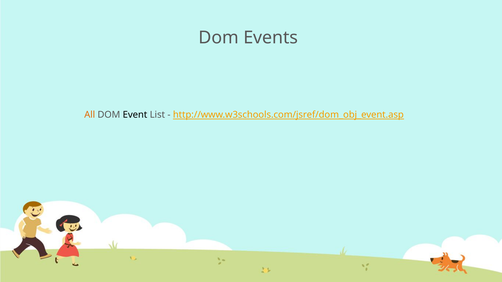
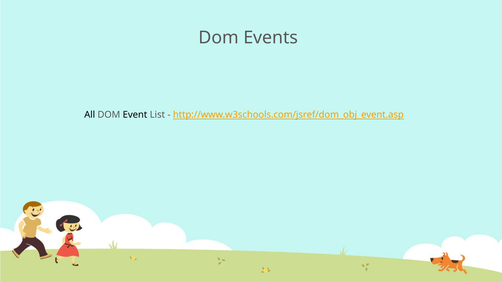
All colour: orange -> black (90, 115)
